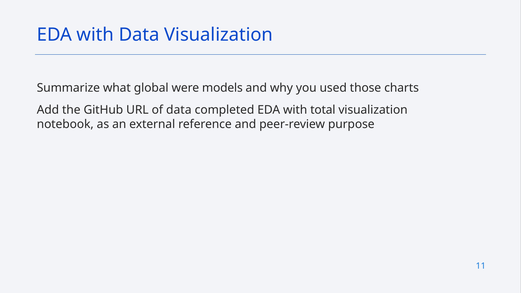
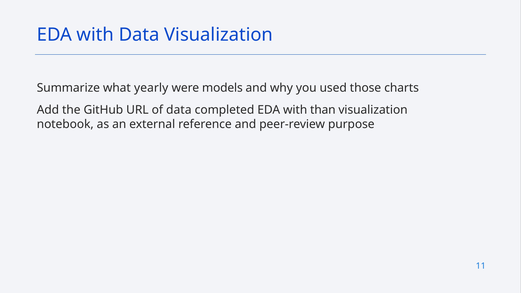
global: global -> yearly (151, 88)
total: total -> than (323, 110)
